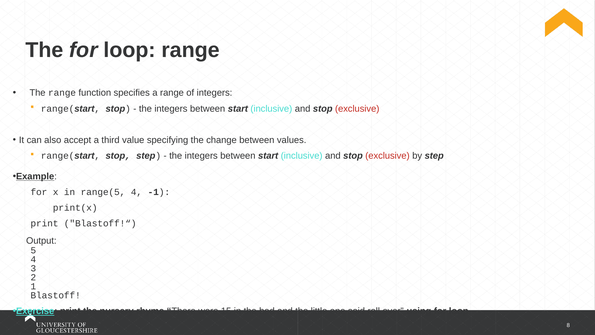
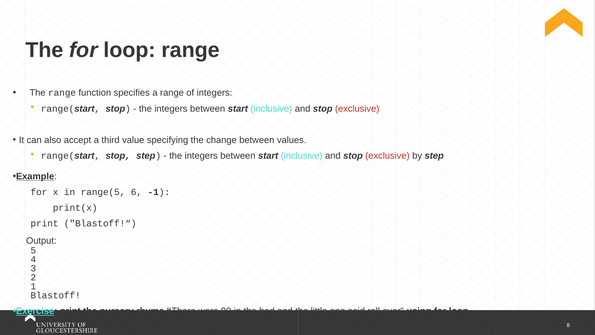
range(5 4: 4 -> 6 (136, 192)
15: 15 -> 90 (226, 311)
